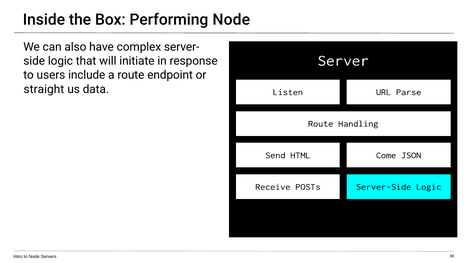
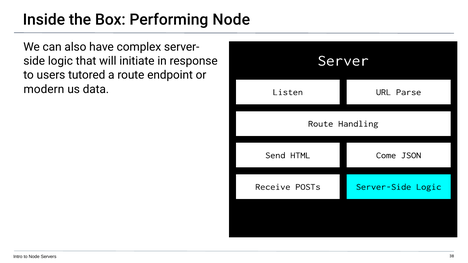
include: include -> tutored (87, 75)
straight: straight -> modern (44, 89)
